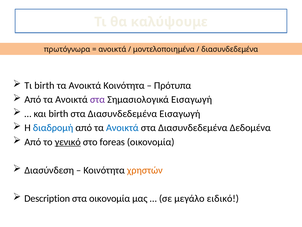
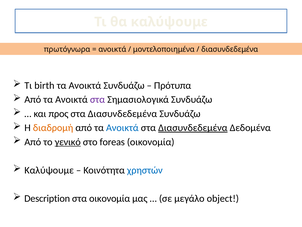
Ανοικτά Κοινότητα: Κοινότητα -> Συνδυάζω (124, 85)
Σημασιολογικά Εισαγωγή: Εισαγωγή -> Συνδυάζω (192, 99)
και birth: birth -> προς (58, 113)
Διασυνδεδεμένα Εισαγωγή: Εισαγωγή -> Συνδυάζω (180, 113)
διαδρομή colour: blue -> orange (53, 128)
Διασυνδεδεμένα underline: none -> present (193, 128)
Διασύνδεση: Διασύνδεση -> Καλύψουμε (49, 170)
χρηστών colour: orange -> blue (145, 170)
ειδικό: ειδικό -> object (223, 198)
